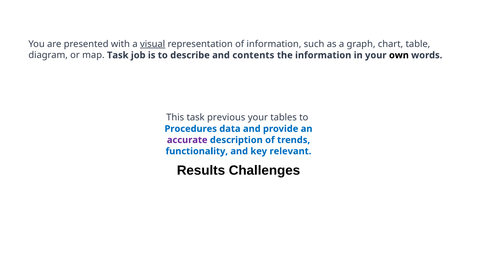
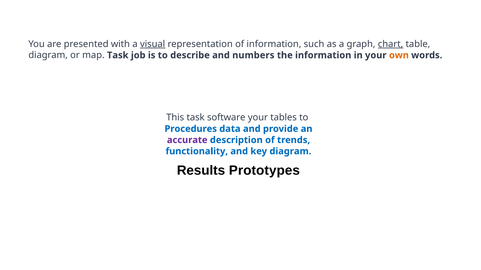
chart underline: none -> present (390, 44)
contents: contents -> numbers (253, 55)
own colour: black -> orange (399, 55)
previous: previous -> software (226, 118)
key relevant: relevant -> diagram (290, 152)
Challenges: Challenges -> Prototypes (264, 171)
